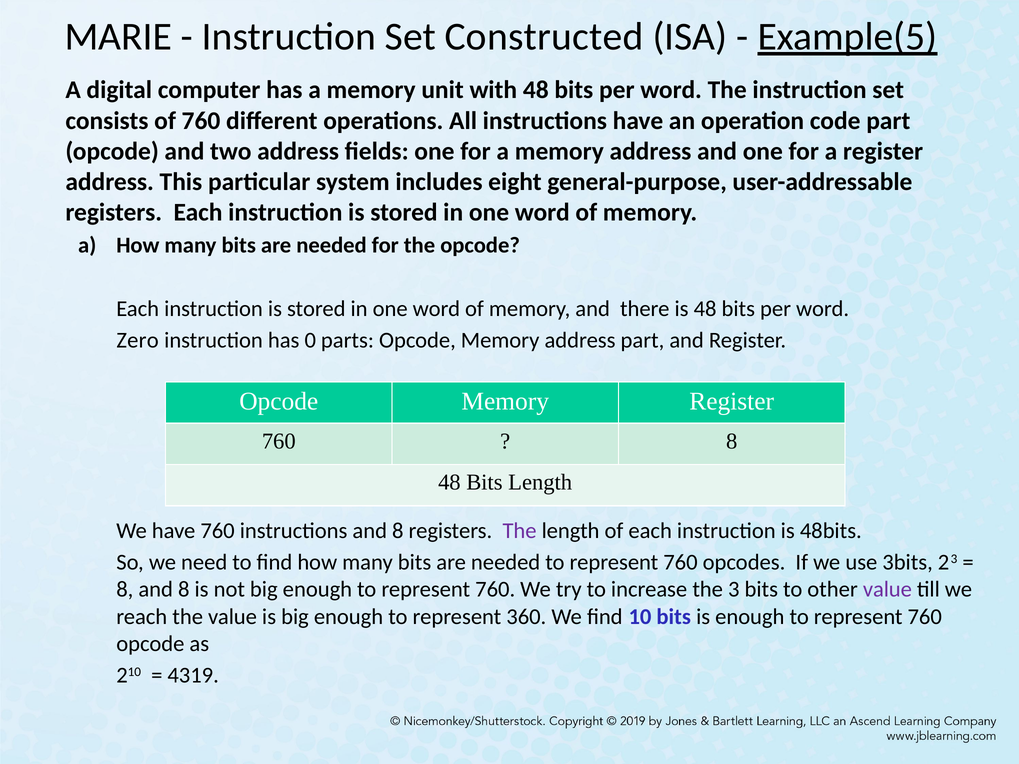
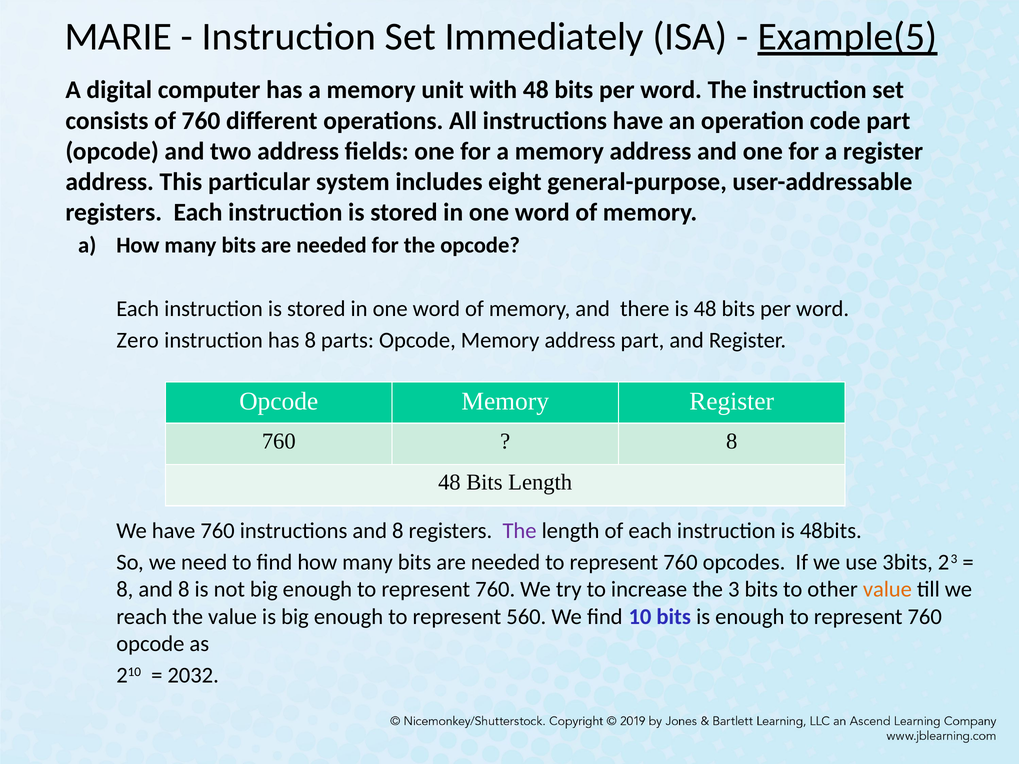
Constructed: Constructed -> Immediately (544, 37)
has 0: 0 -> 8 (310, 341)
value colour: purple -> orange (887, 590)
360: 360 -> 560 (526, 617)
4319: 4319 -> 2032 (193, 676)
